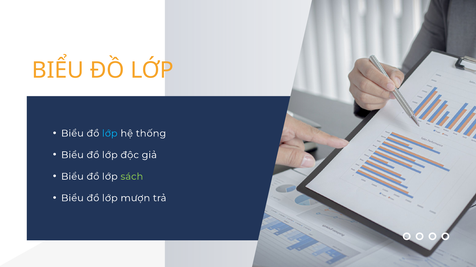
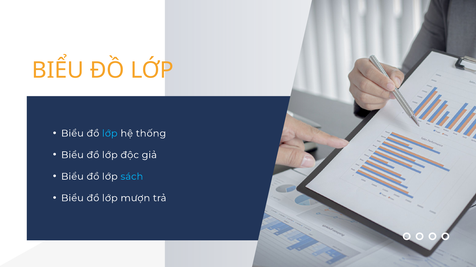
sách colour: light green -> light blue (132, 177)
